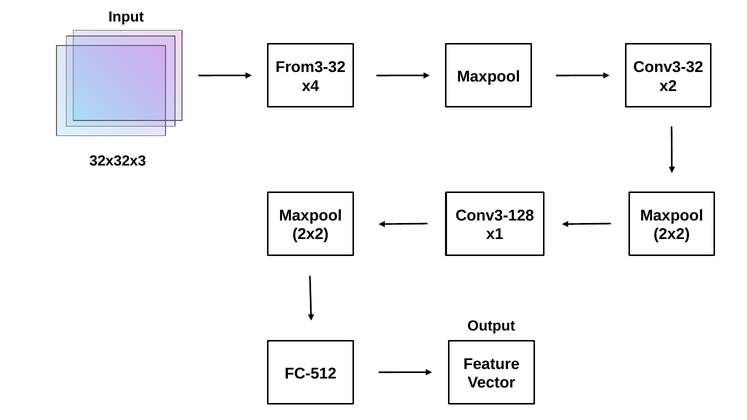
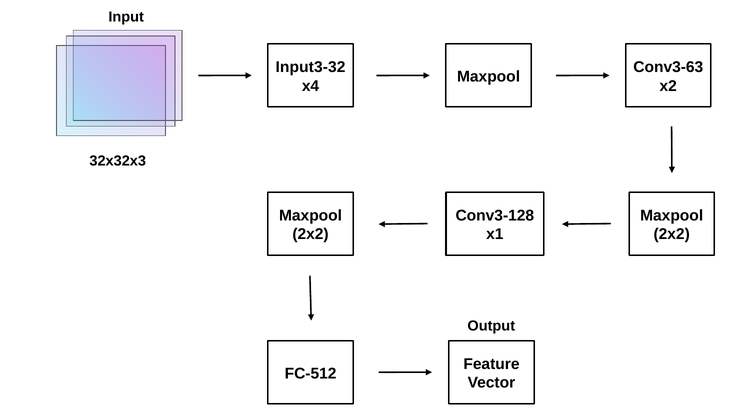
From3-32: From3-32 -> Input3-32 (310, 67)
Conv3-32: Conv3-32 -> Conv3-63 (668, 67)
